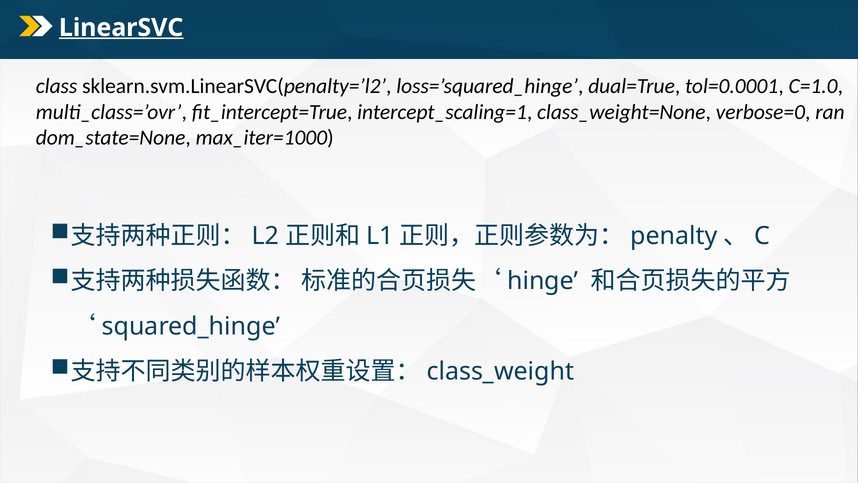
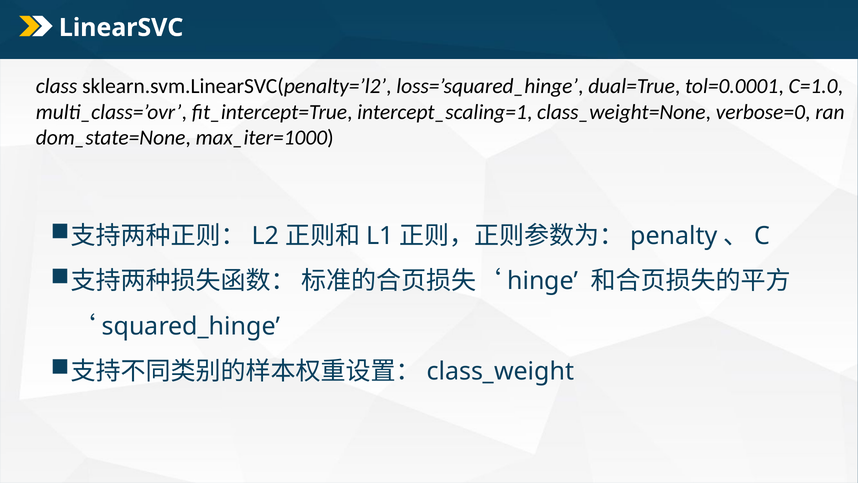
LinearSVC underline: present -> none (121, 28)
